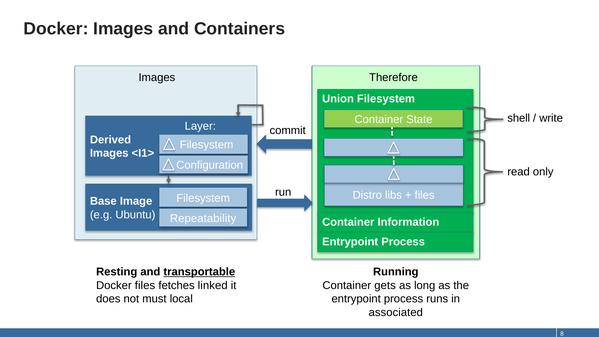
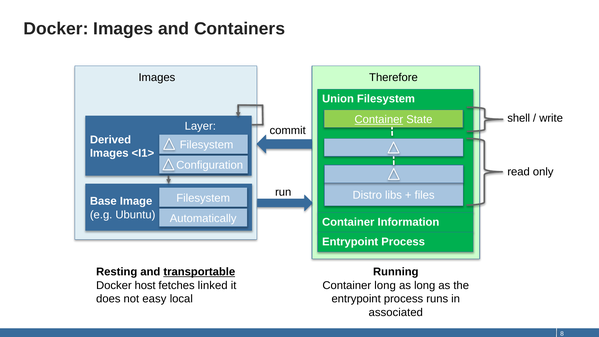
Container underline: none -> present (379, 119)
Repeatability: Repeatability -> Automatically (203, 218)
Docker files: files -> host (145, 285)
Container gets: gets -> long (385, 285)
must: must -> easy (154, 299)
